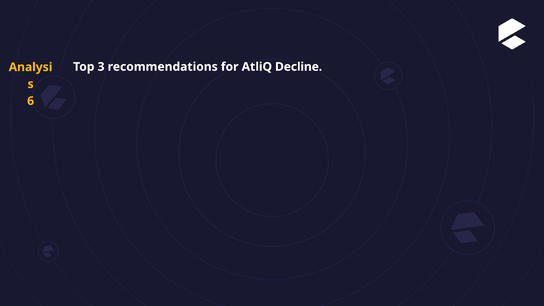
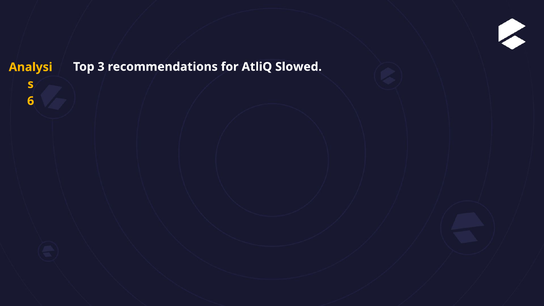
Decline: Decline -> Slowed (299, 67)
